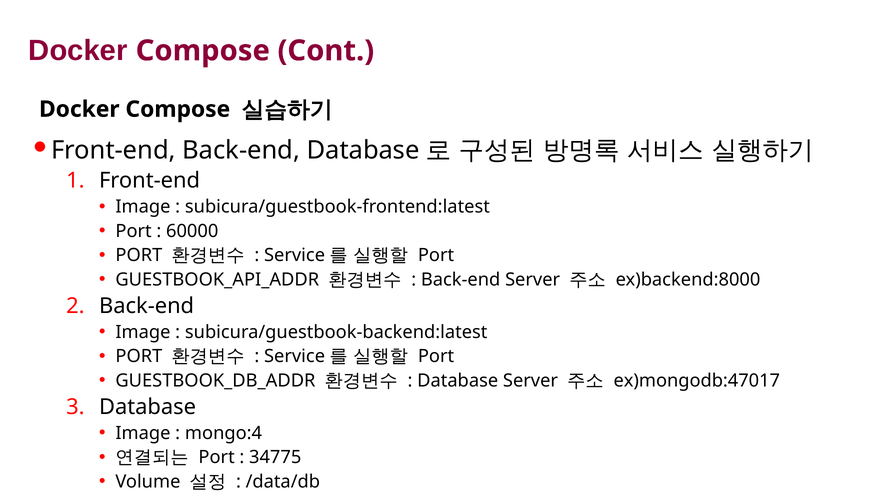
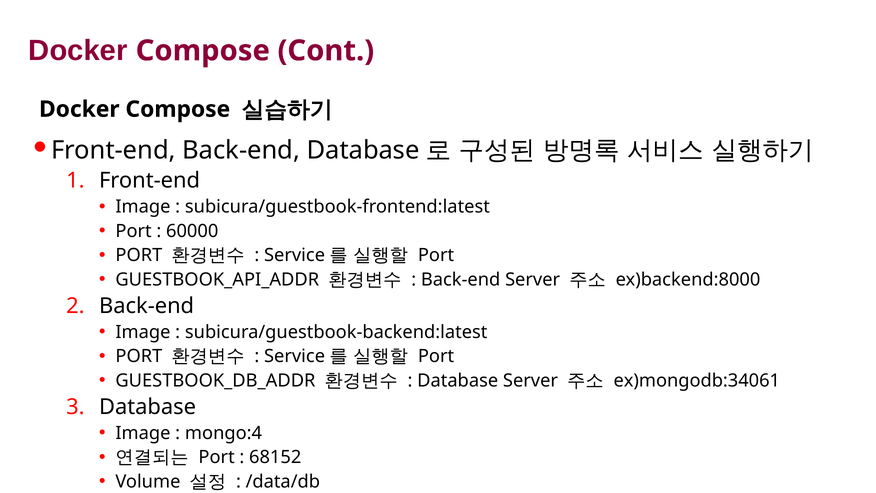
ex)mongodb:47017: ex)mongodb:47017 -> ex)mongodb:34061 (697, 380)
34775: 34775 -> 68152 (275, 457)
